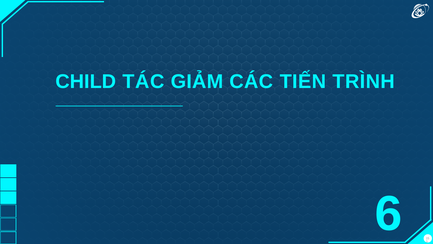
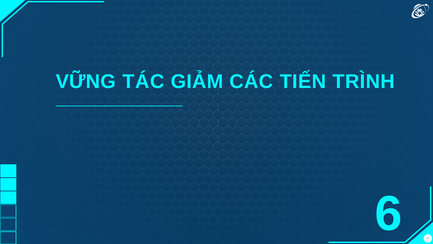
CHILD: CHILD -> VỮNG (86, 82)
